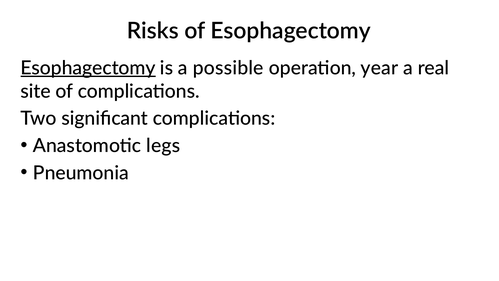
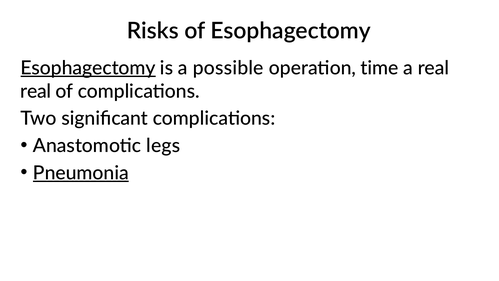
year: year -> time (379, 68)
site: site -> real (36, 91)
Pneumonia underline: none -> present (81, 173)
